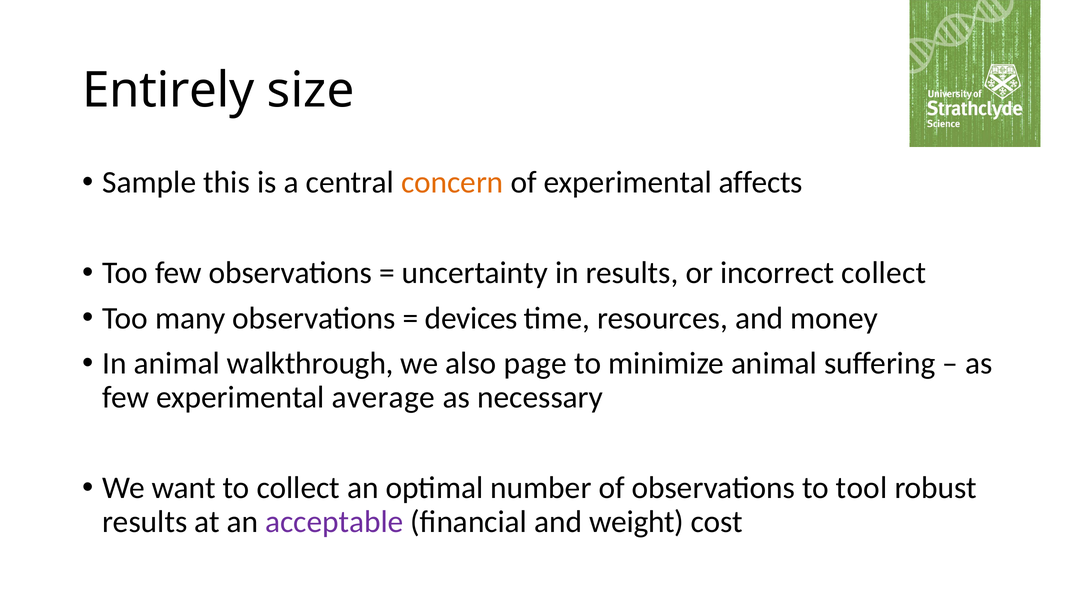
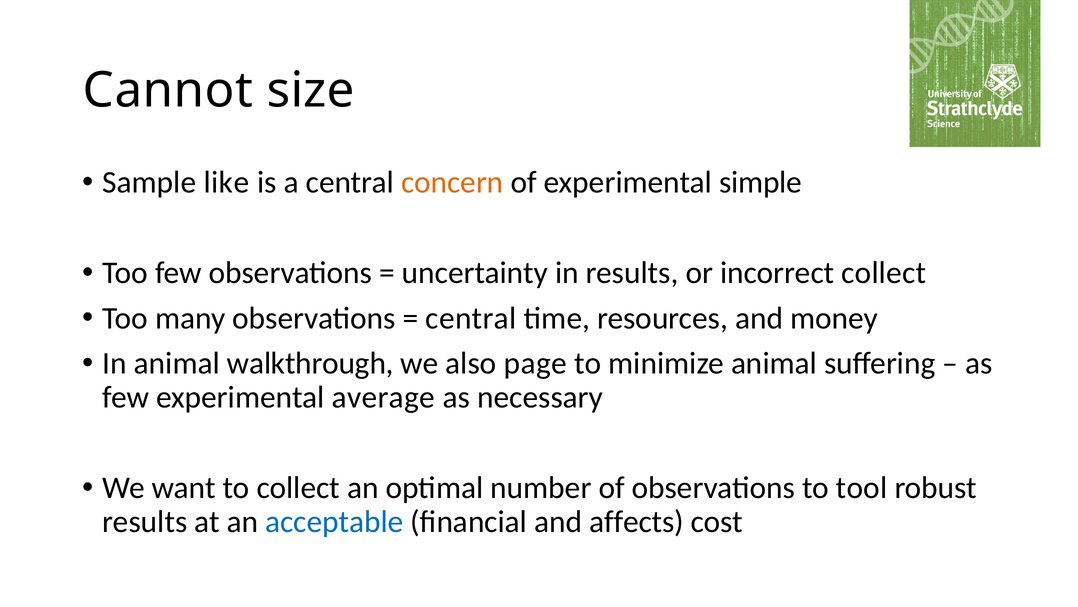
Entirely: Entirely -> Cannot (168, 91)
this: this -> like (227, 182)
affects: affects -> simple (761, 182)
devices: devices -> central (471, 318)
acceptable colour: purple -> blue (334, 521)
weight: weight -> affects (637, 521)
